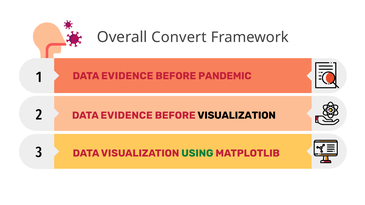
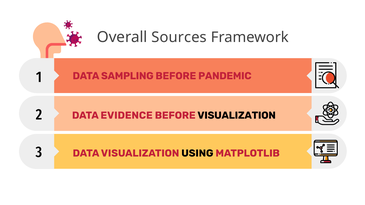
Convert: Convert -> Sources (179, 37)
EVIDENCE: EVIDENCE -> SAMPLING (127, 76)
USING colour: green -> black (197, 153)
